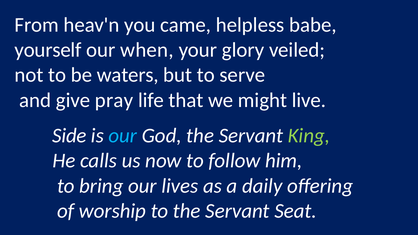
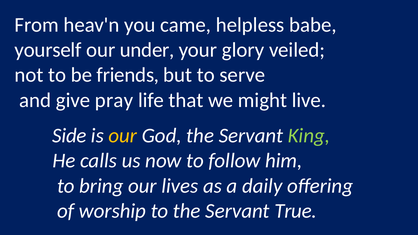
when: when -> under (147, 50)
waters: waters -> friends (128, 75)
our colour: light blue -> yellow (123, 136)
Seat: Seat -> True (296, 211)
